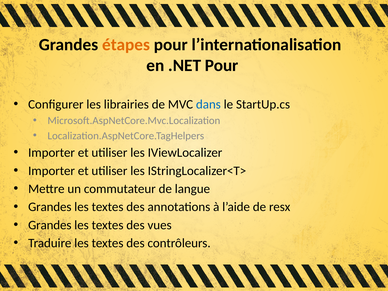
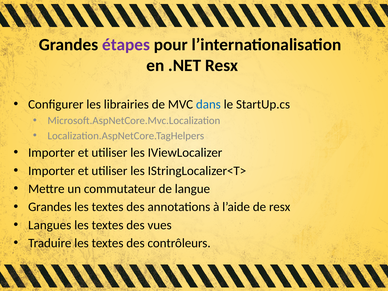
étapes colour: orange -> purple (126, 45)
.NET Pour: Pour -> Resx (222, 65)
Grandes: Grandes -> Langues (50, 225)
